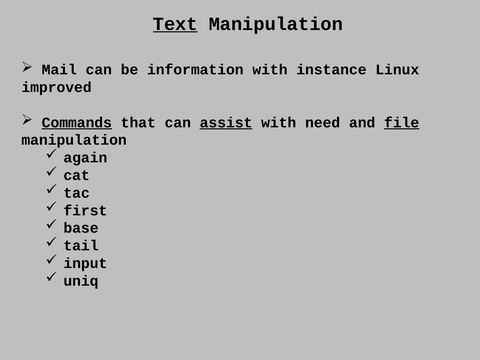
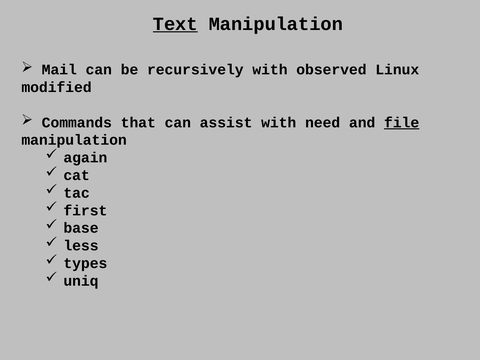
information: information -> recursively (195, 70)
instance: instance -> observed (331, 70)
improved: improved -> modified (57, 87)
Commands underline: present -> none (77, 123)
assist underline: present -> none (226, 123)
tail: tail -> less (81, 246)
input: input -> types (85, 263)
